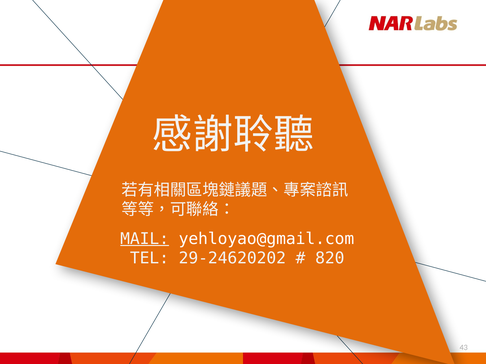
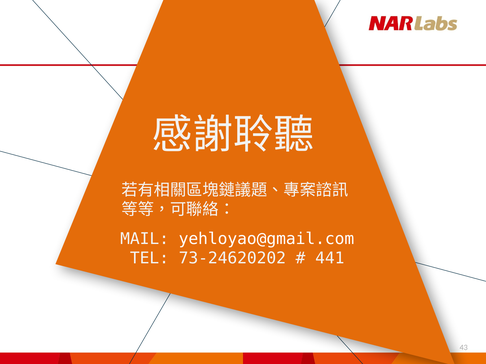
MAIL underline: present -> none (145, 239)
29-24620202: 29-24620202 -> 73-24620202 (232, 258)
820: 820 -> 441 (330, 258)
